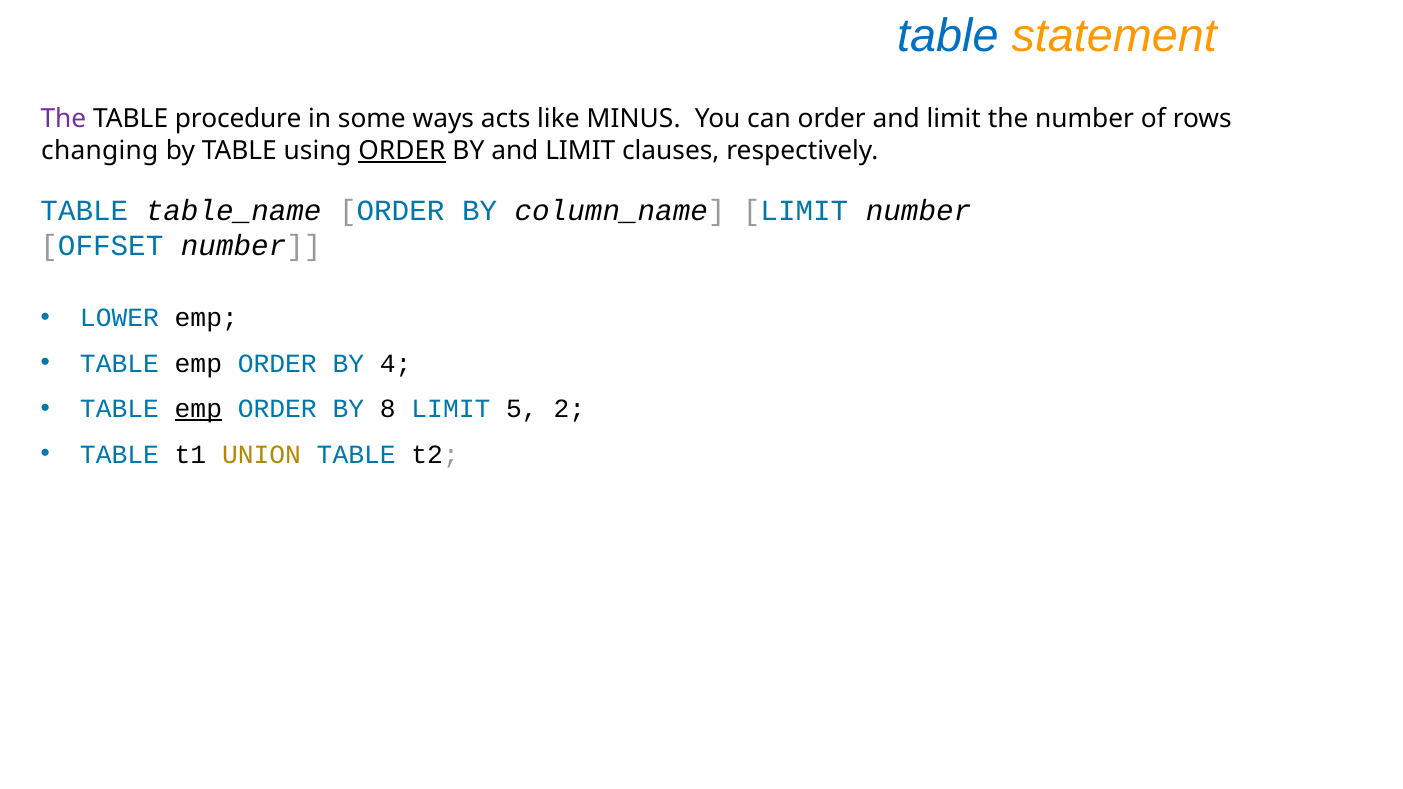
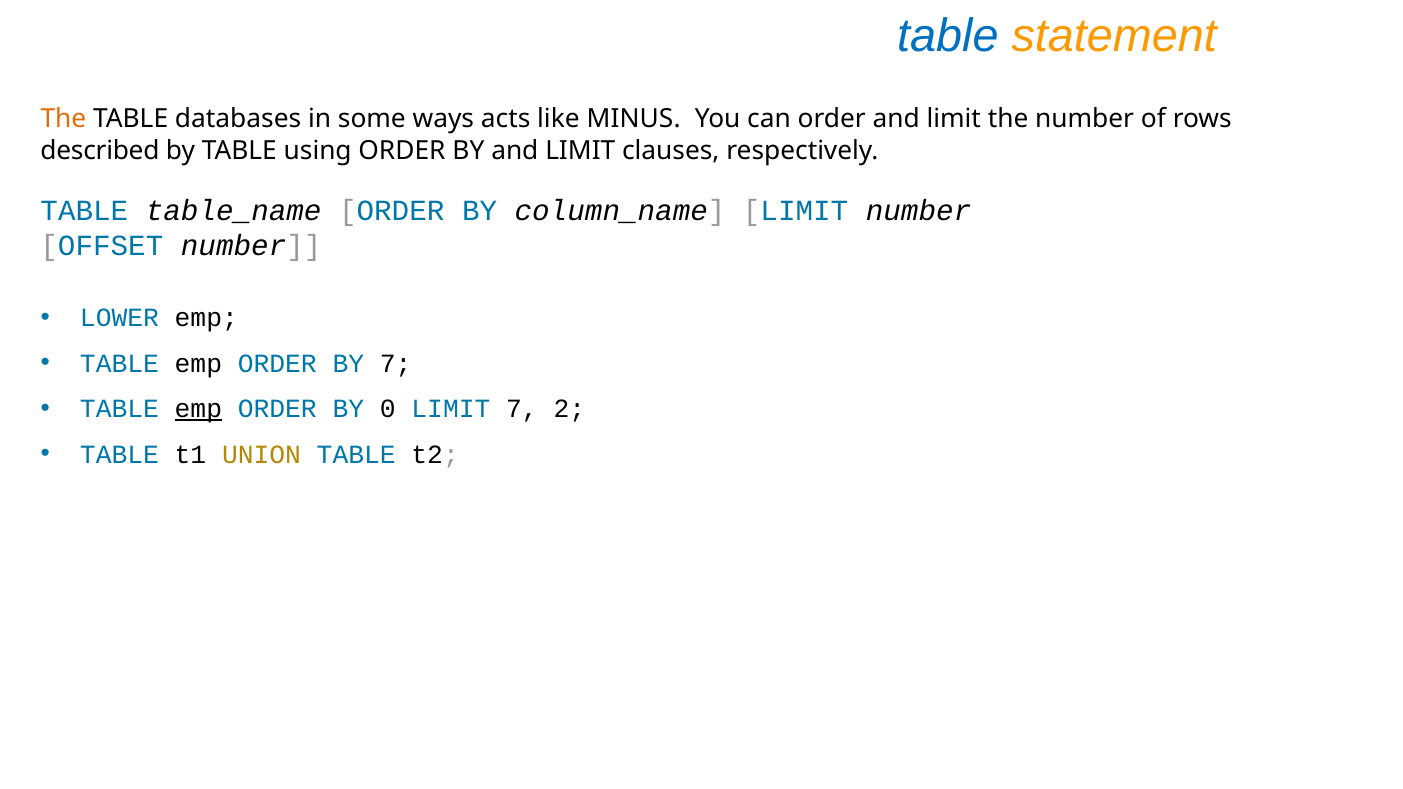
The colour: purple -> orange (63, 119)
procedure: procedure -> databases (238, 119)
changing: changing -> described (100, 151)
ORDER underline: present -> none (402, 151)
BY 4: 4 -> 7 (396, 363)
8: 8 -> 0 (388, 409)
LIMIT 5: 5 -> 7 (522, 409)
